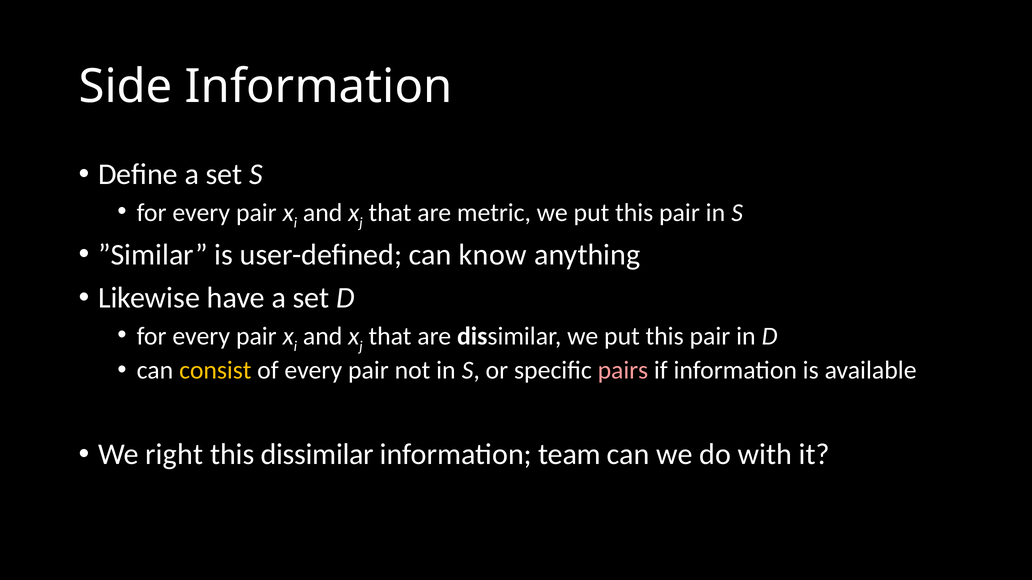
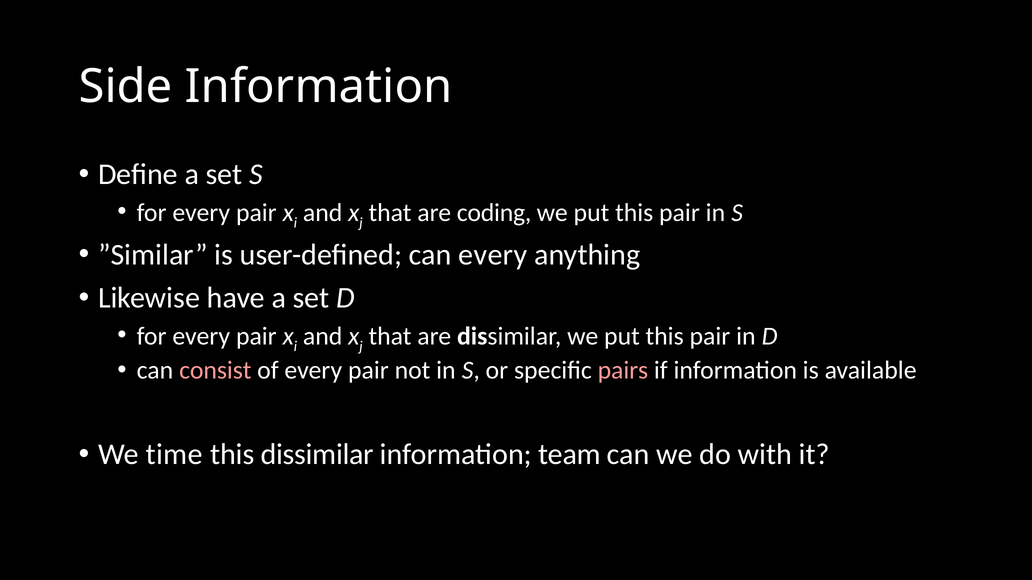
metric: metric -> coding (494, 213)
can know: know -> every (493, 255)
consist colour: yellow -> pink (215, 371)
right: right -> time (174, 455)
